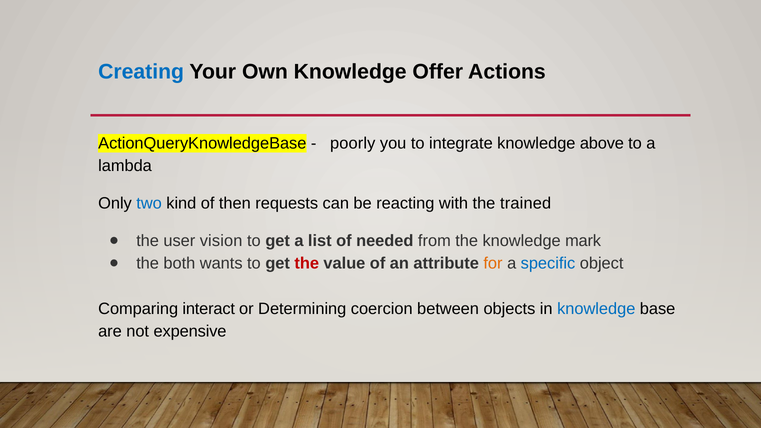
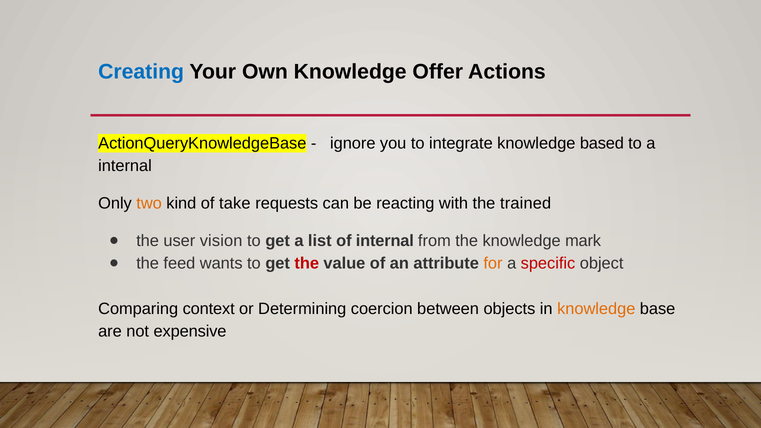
poorly: poorly -> ignore (353, 144)
above: above -> based (602, 144)
lambda: lambda -> internal (125, 166)
two colour: blue -> orange (149, 204)
then: then -> take (235, 204)
of needed: needed -> internal (385, 241)
both: both -> feed (179, 263)
specific colour: blue -> red (548, 263)
interact: interact -> context (209, 309)
knowledge colour: blue -> orange (596, 309)
